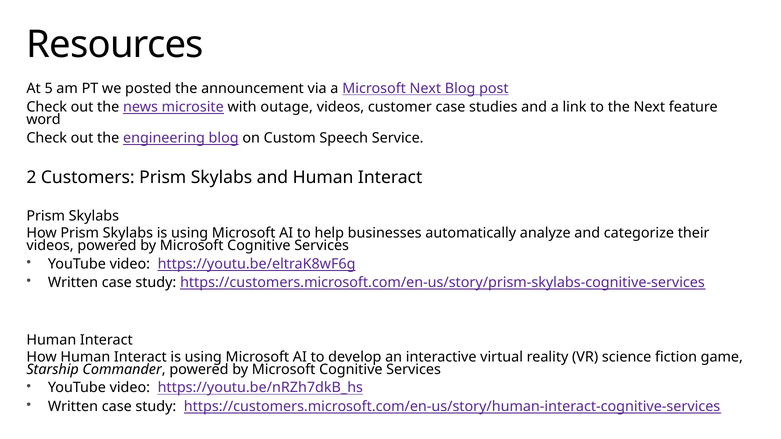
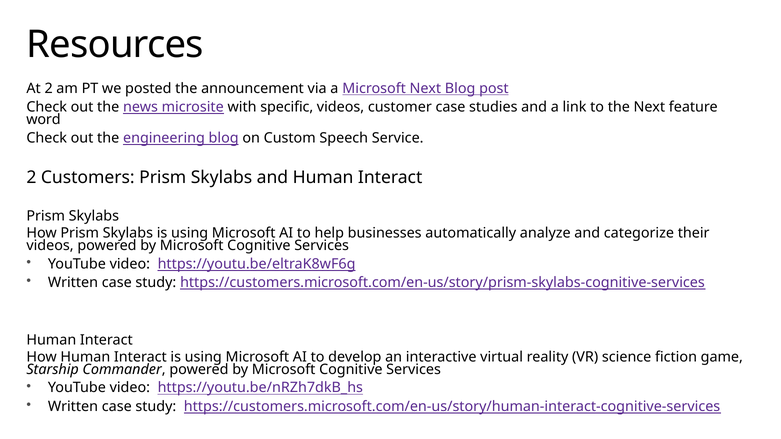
At 5: 5 -> 2 (49, 88)
outage: outage -> specific (287, 107)
